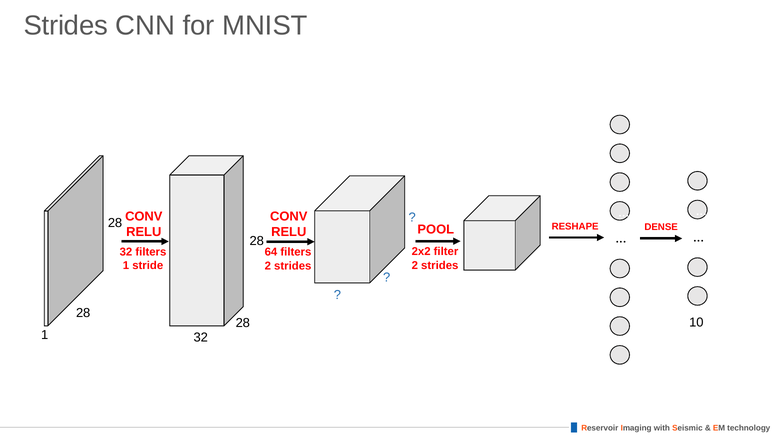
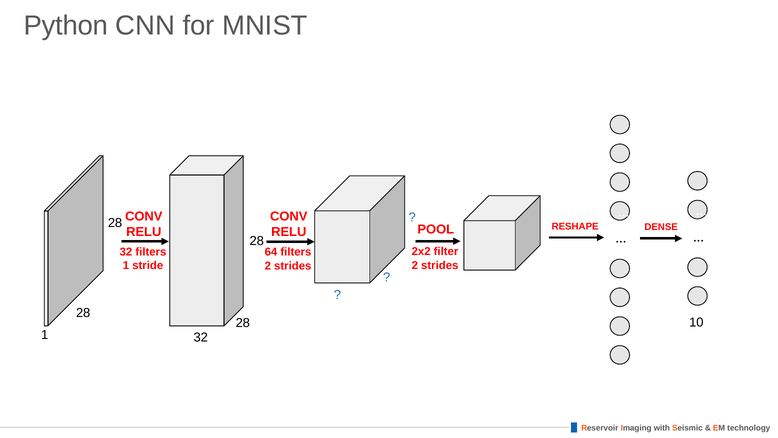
Strides: Strides -> Python (66, 26)
